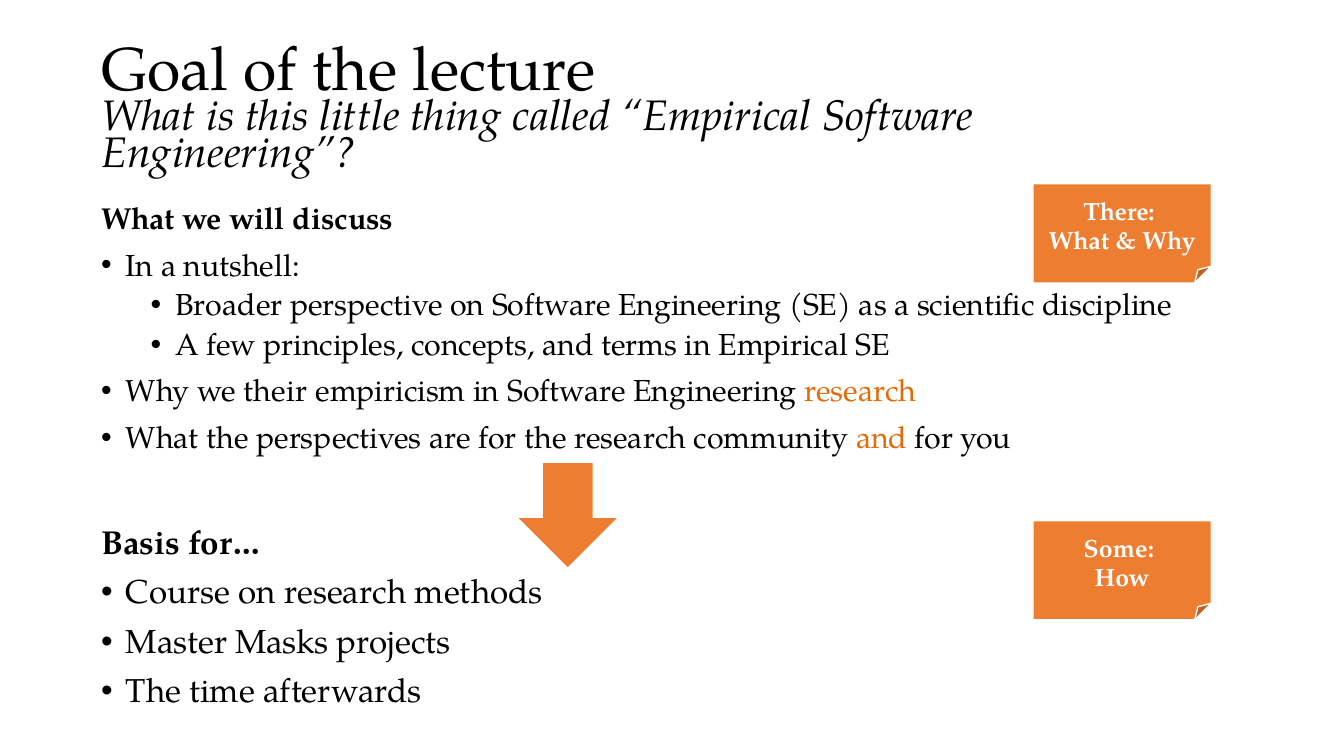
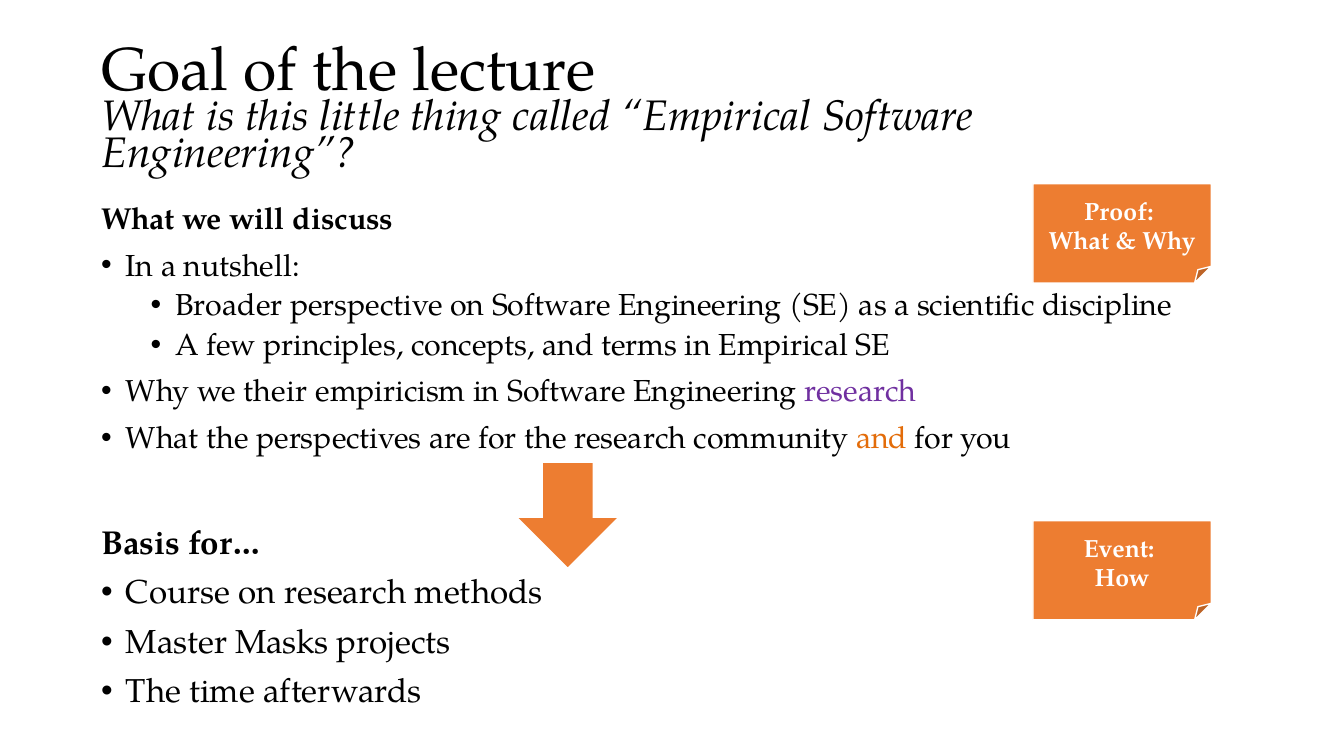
There: There -> Proof (1119, 212)
research colour: orange -> purple (860, 392)
Some: Some -> Event (1119, 549)
